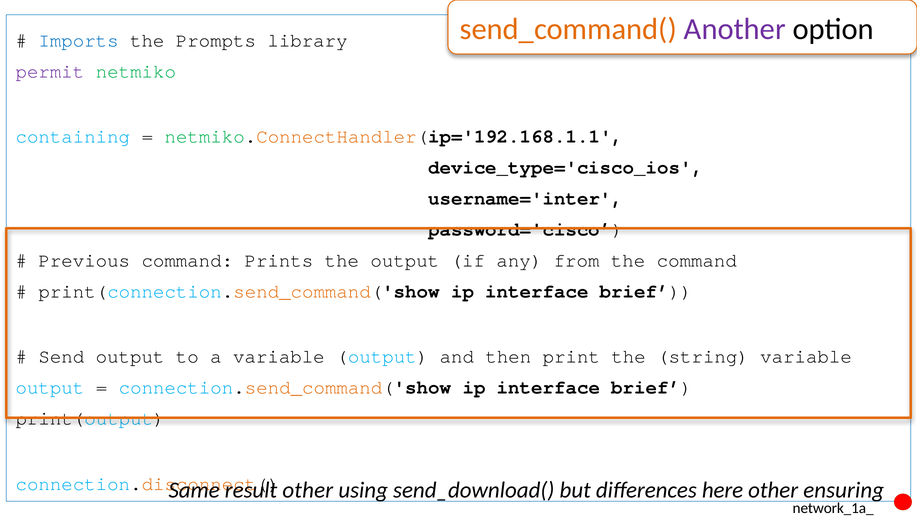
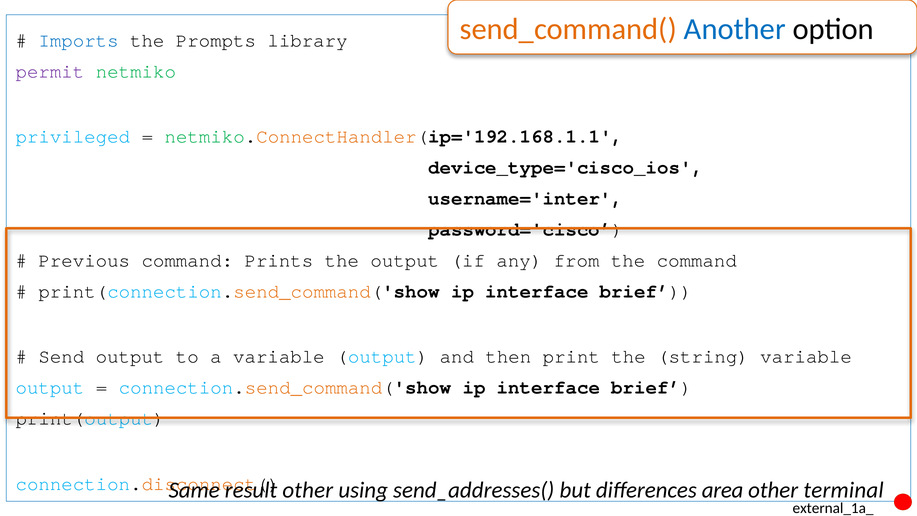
Another colour: purple -> blue (735, 29)
containing: containing -> privileged (73, 137)
send_download(: send_download( -> send_addresses( (474, 490)
here: here -> area (723, 490)
ensuring: ensuring -> terminal (844, 490)
network_1a_: network_1a_ -> external_1a_ (833, 508)
